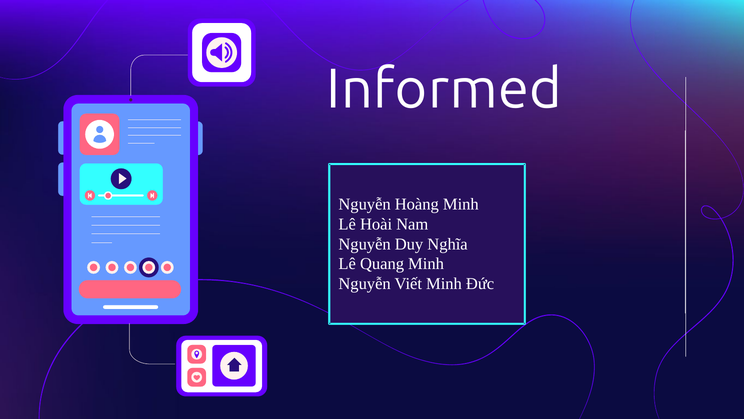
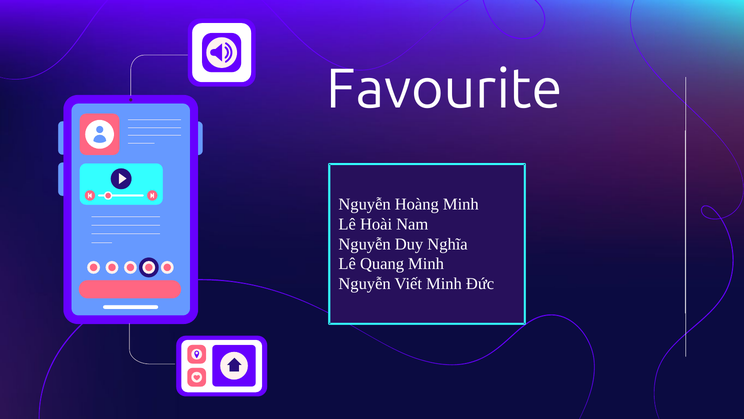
Informed: Informed -> Favourite (444, 89)
